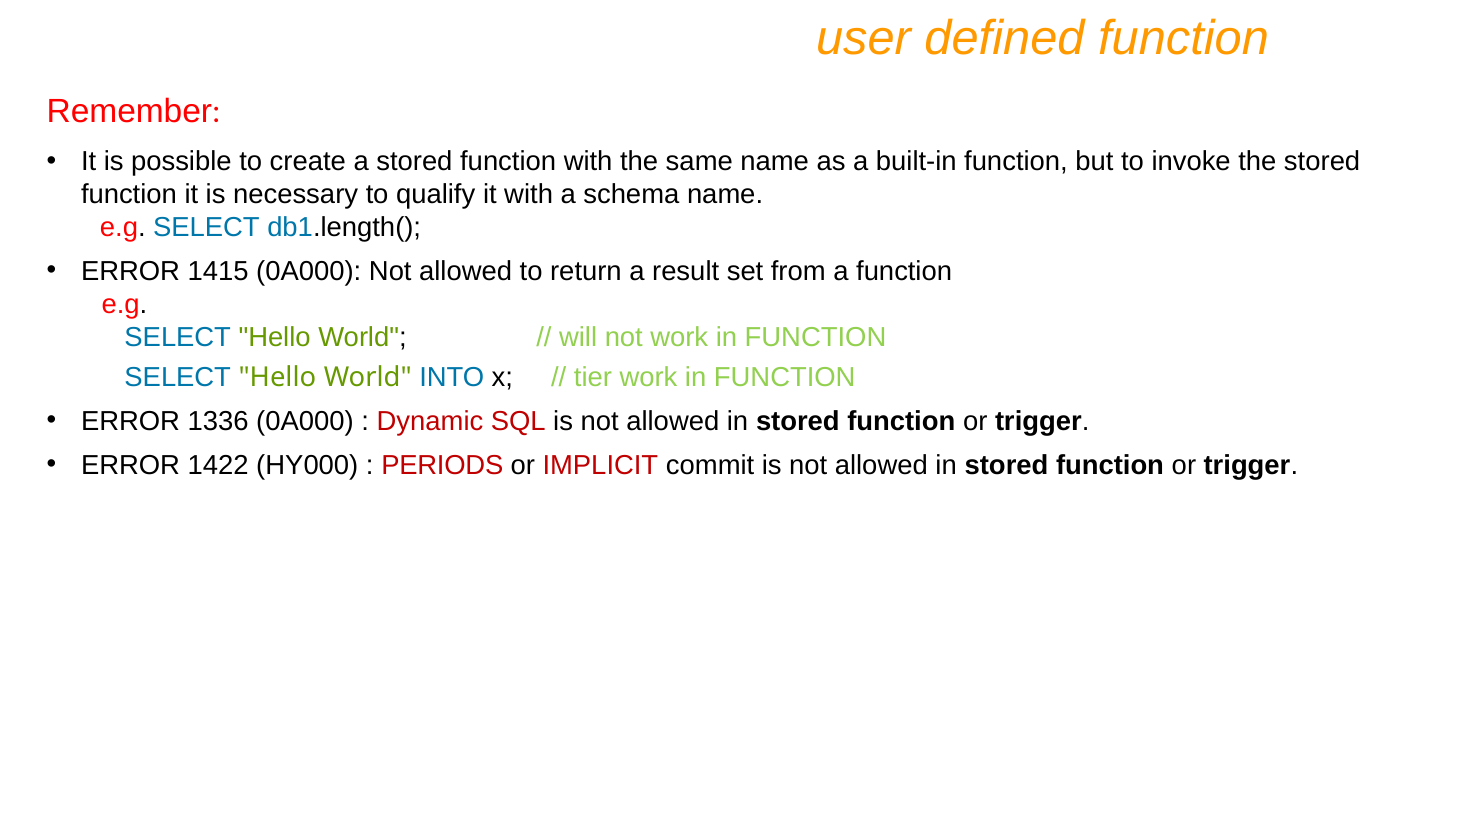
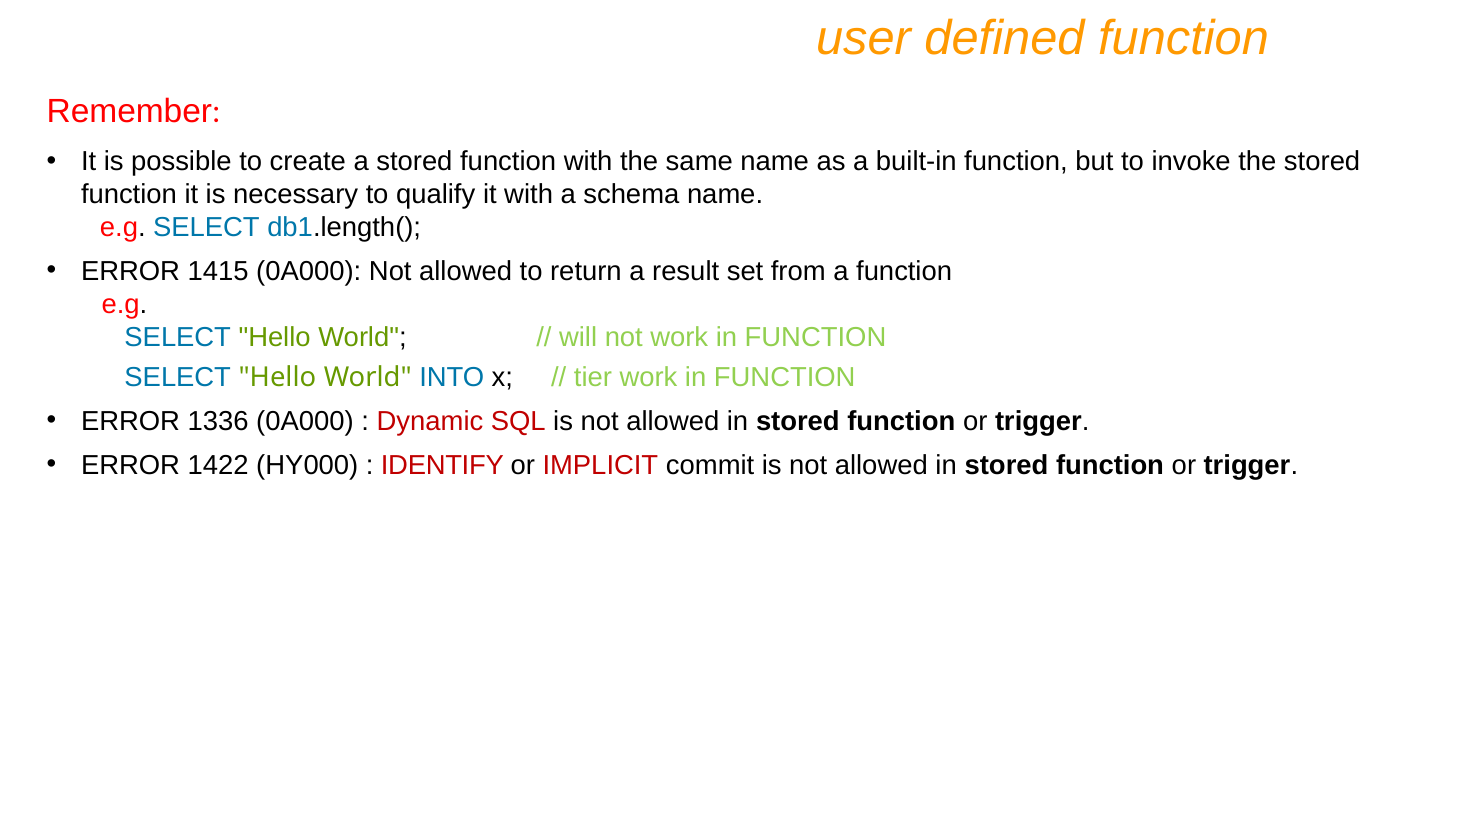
PERIODS: PERIODS -> IDENTIFY (442, 465)
